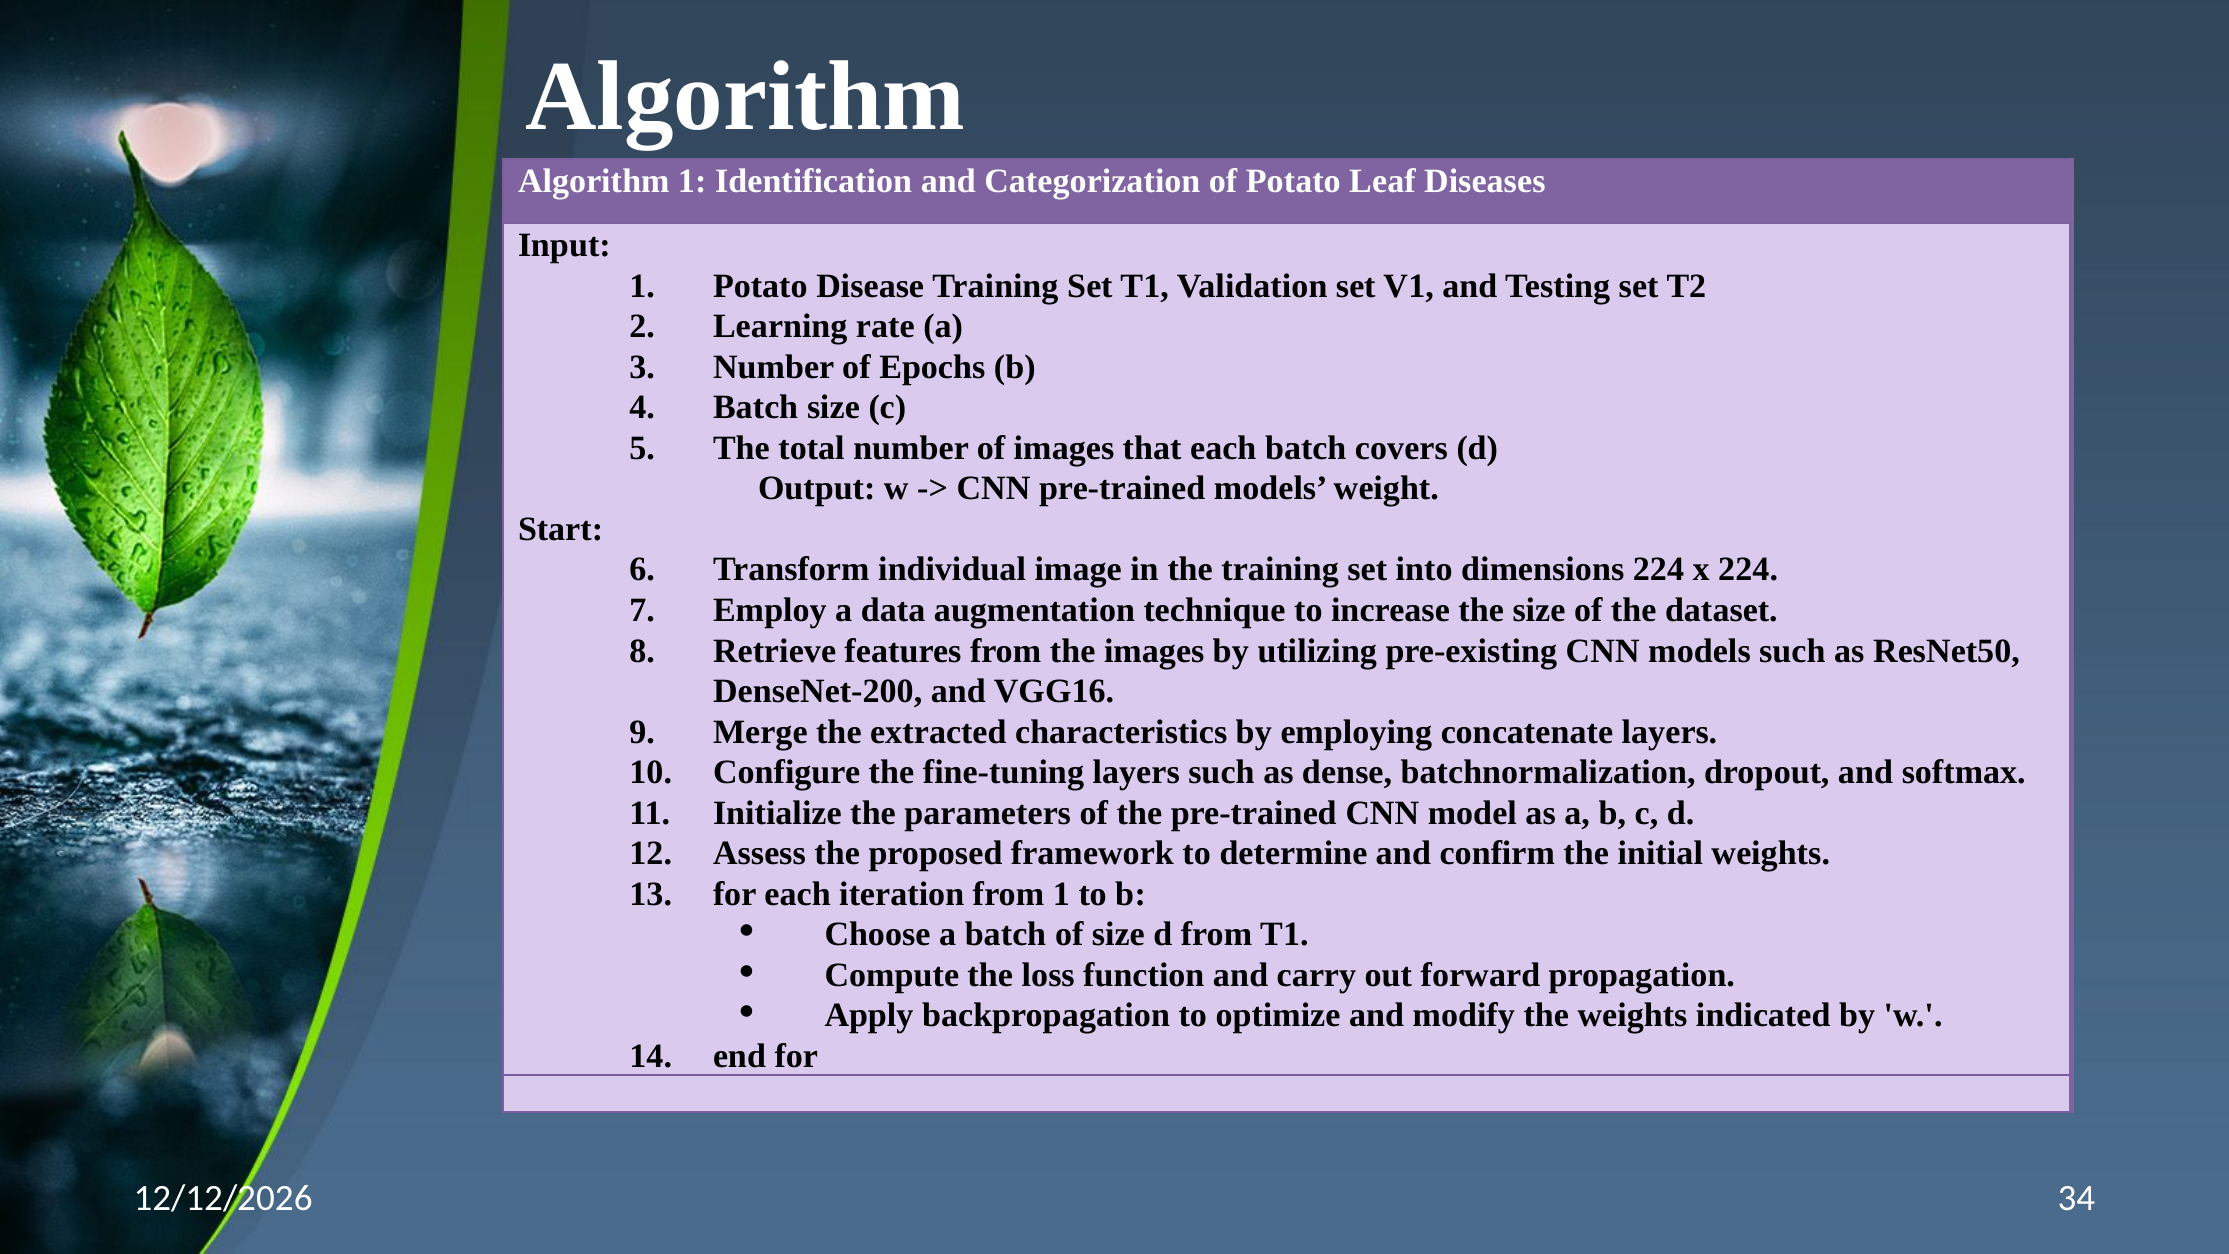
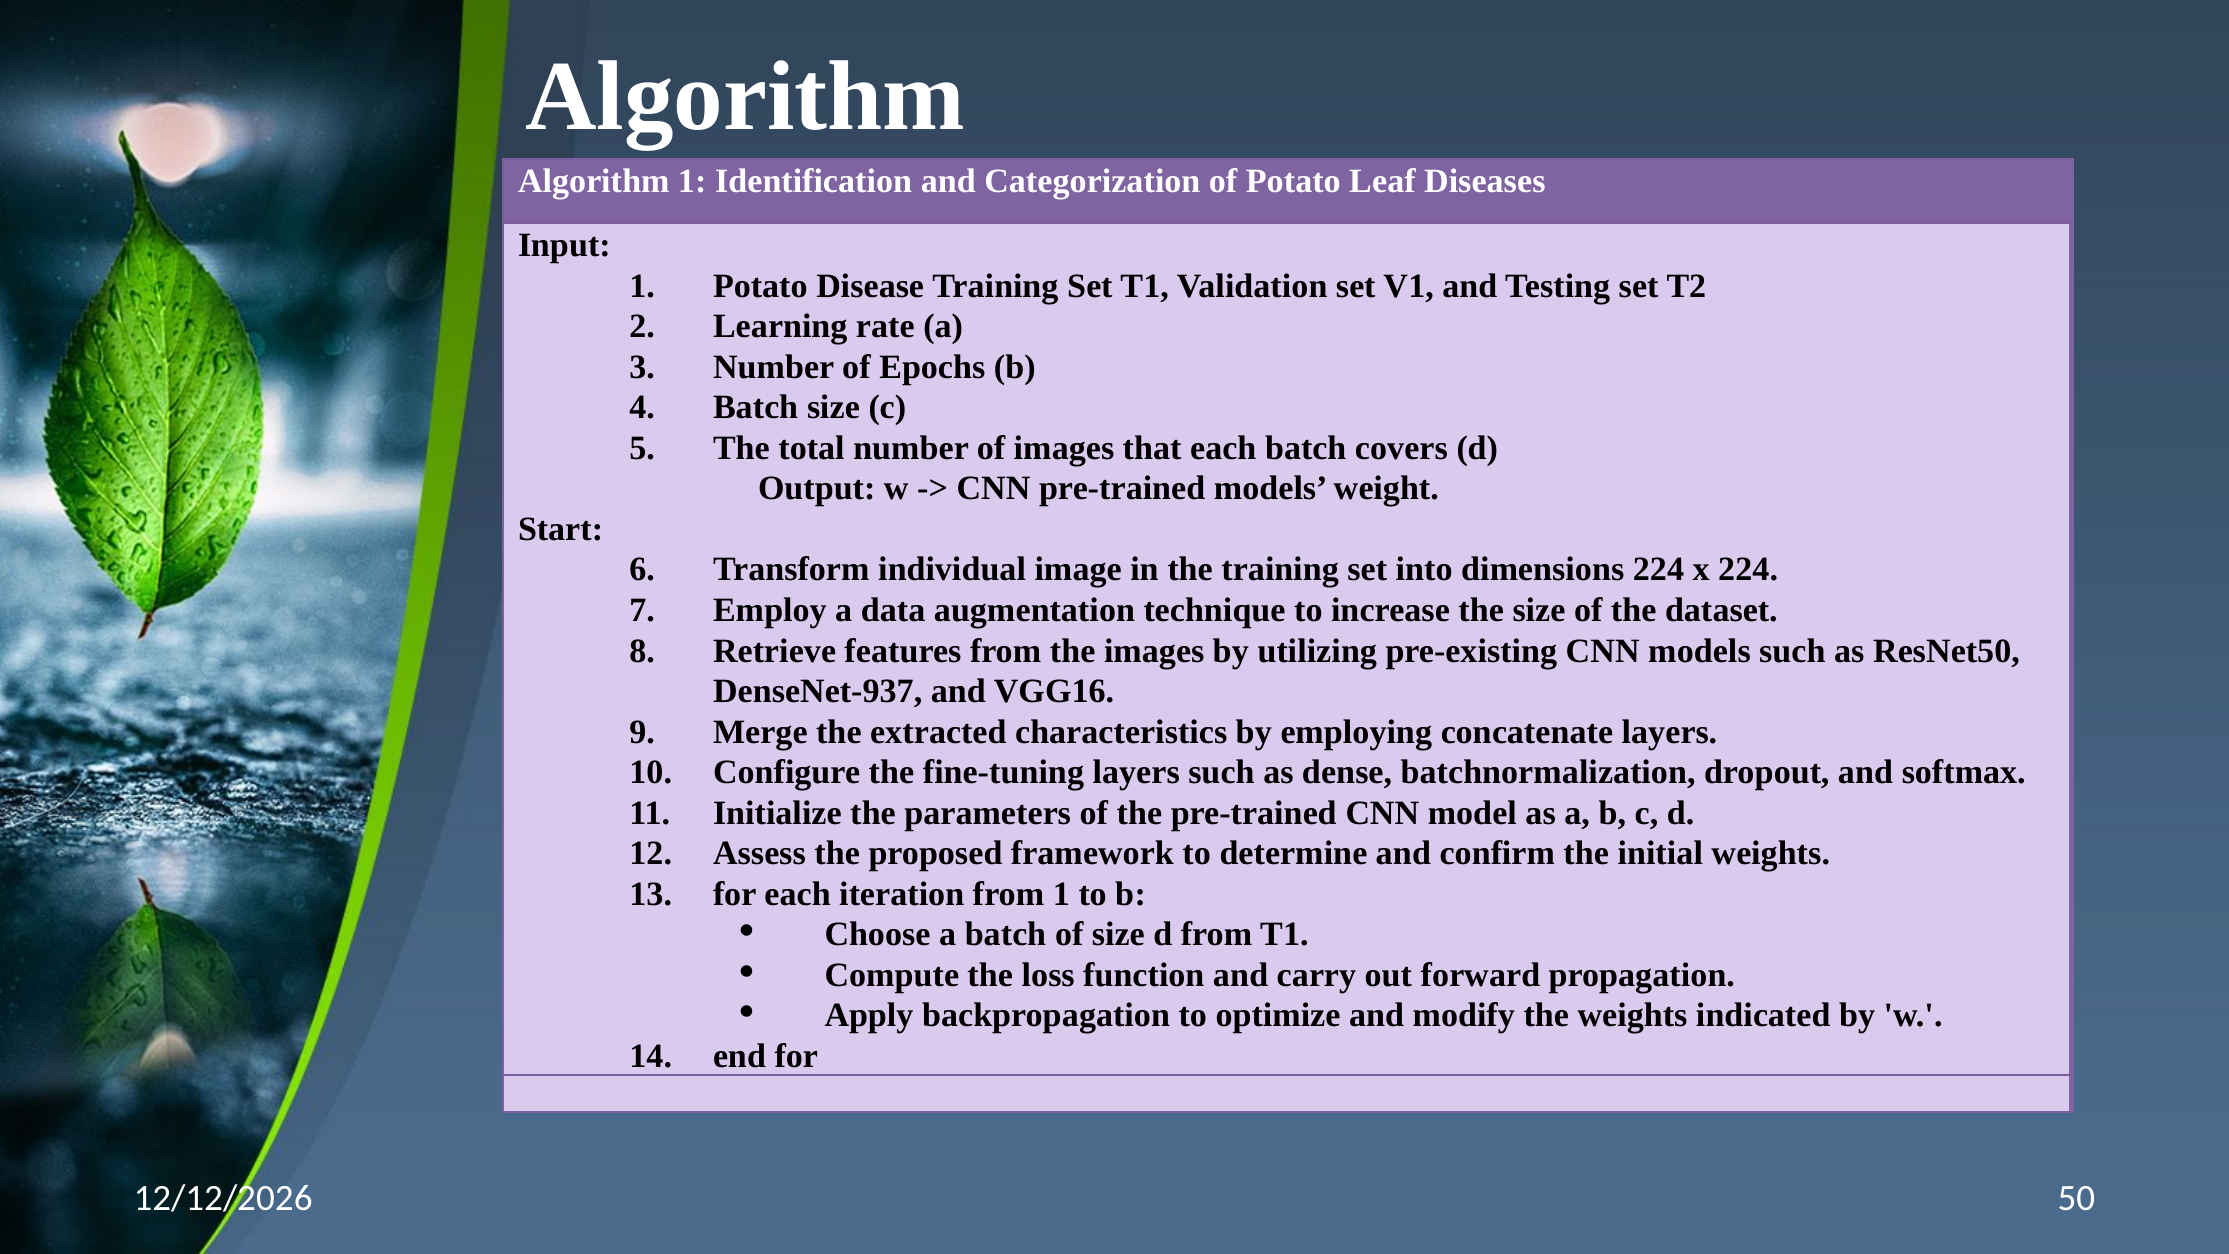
DenseNet-200: DenseNet-200 -> DenseNet-937 (818, 691)
34: 34 -> 50 (2076, 1198)
